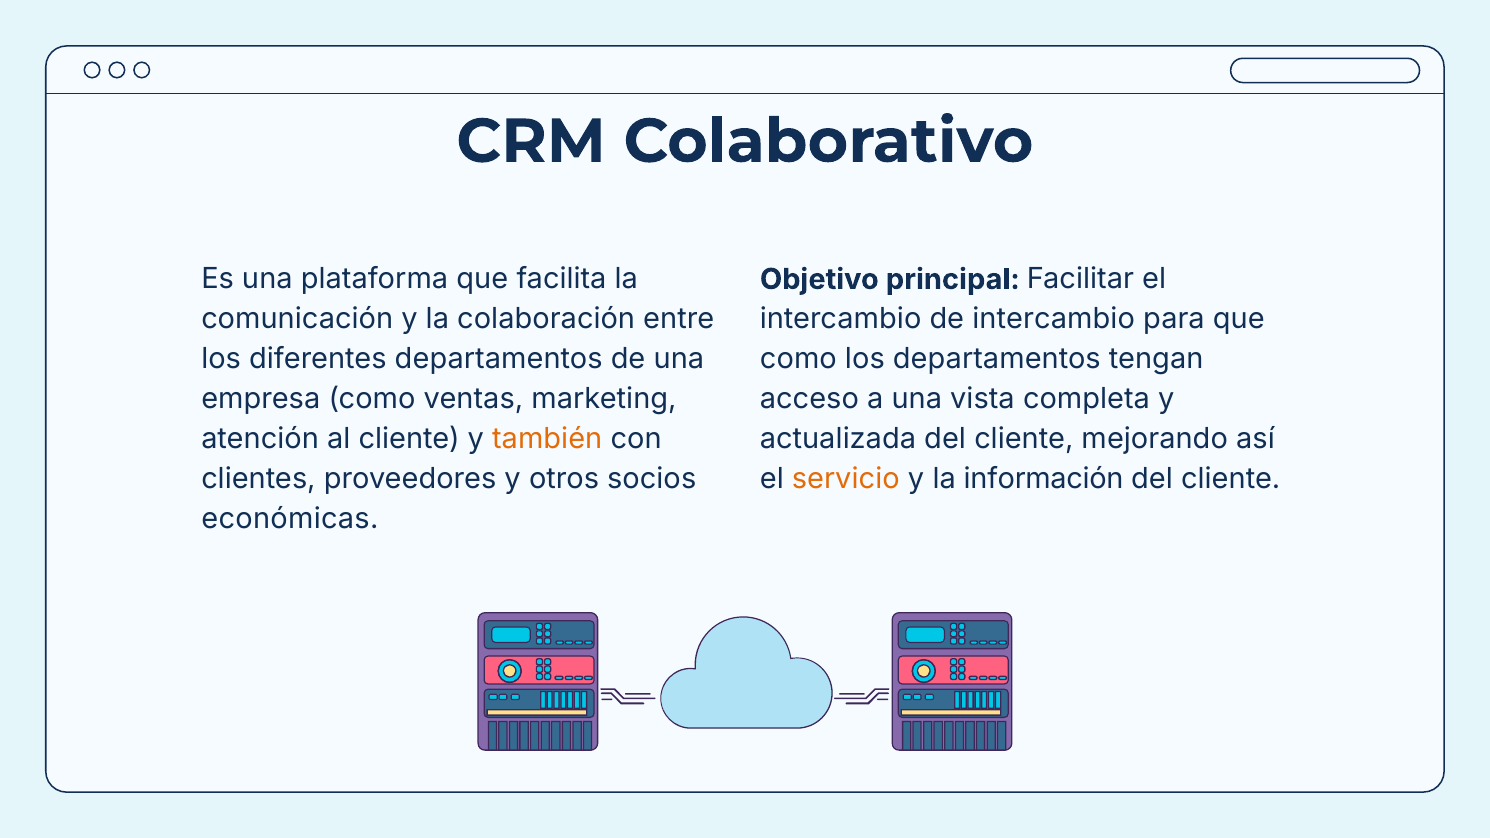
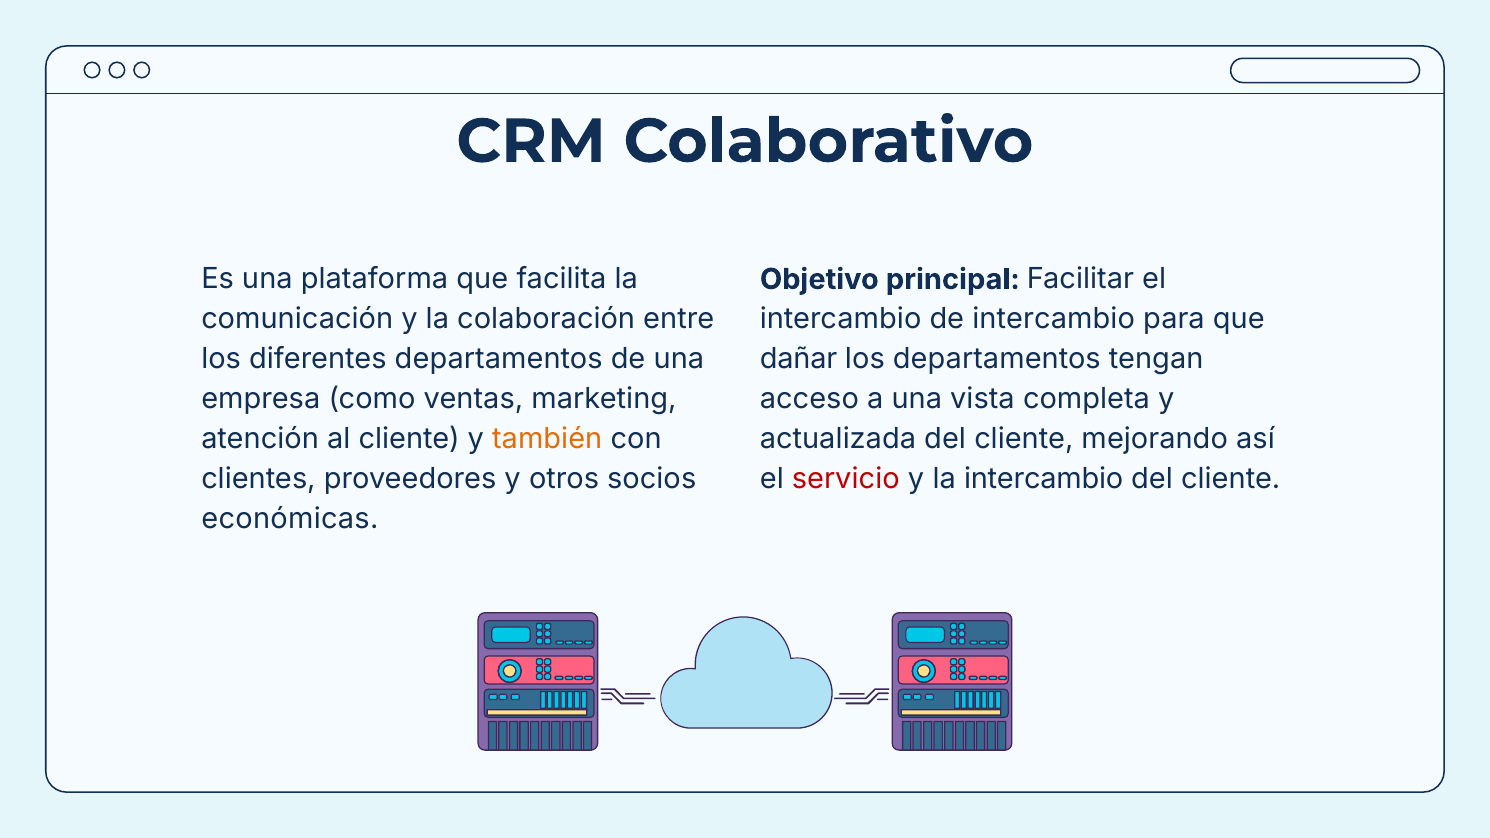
como: como -> dañar (799, 359)
servicio colour: orange -> red (846, 479)
la información: información -> intercambio (1044, 479)
